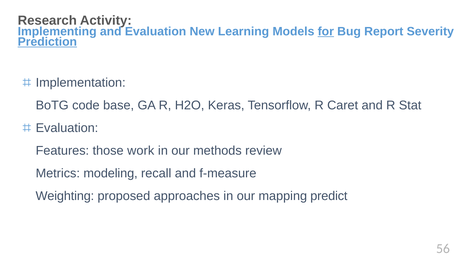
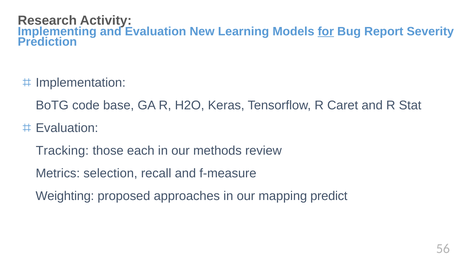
Prediction underline: present -> none (47, 42)
Features: Features -> Tracking (62, 151)
work: work -> each (141, 151)
modeling: modeling -> selection (110, 174)
